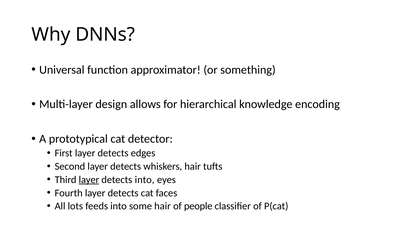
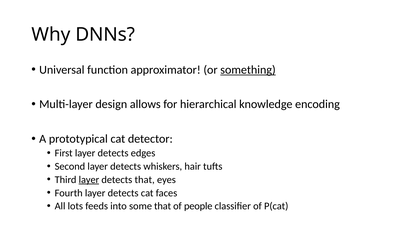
something underline: none -> present (248, 70)
detects into: into -> that (145, 180)
some hair: hair -> that (163, 207)
